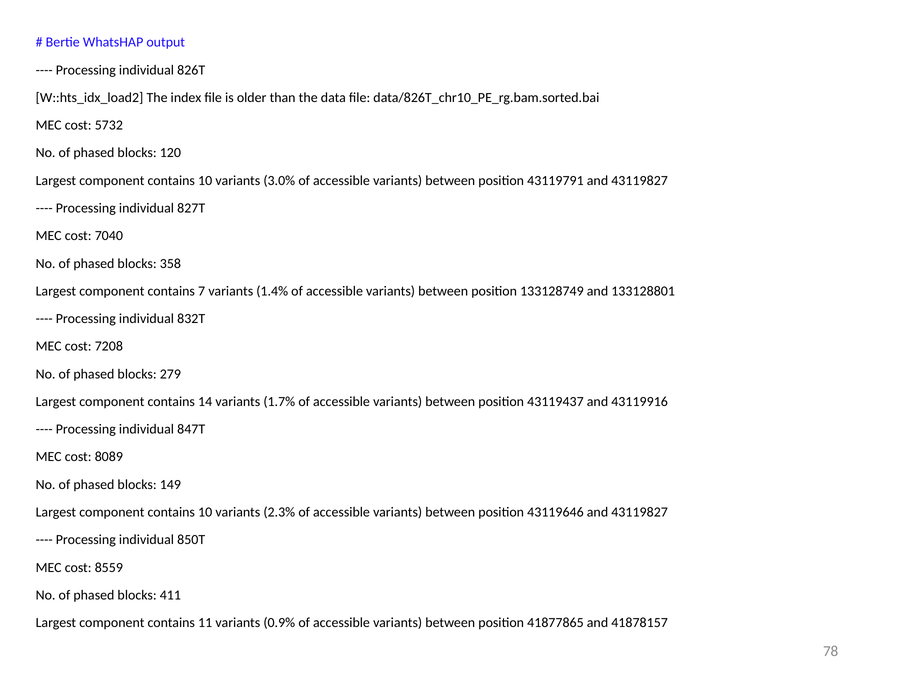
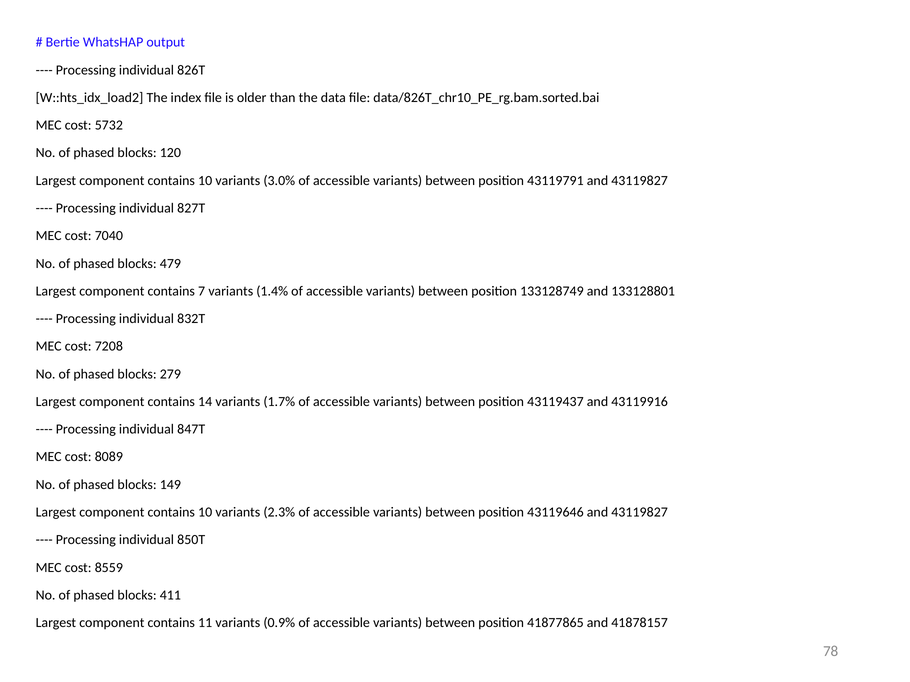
358: 358 -> 479 (170, 264)
